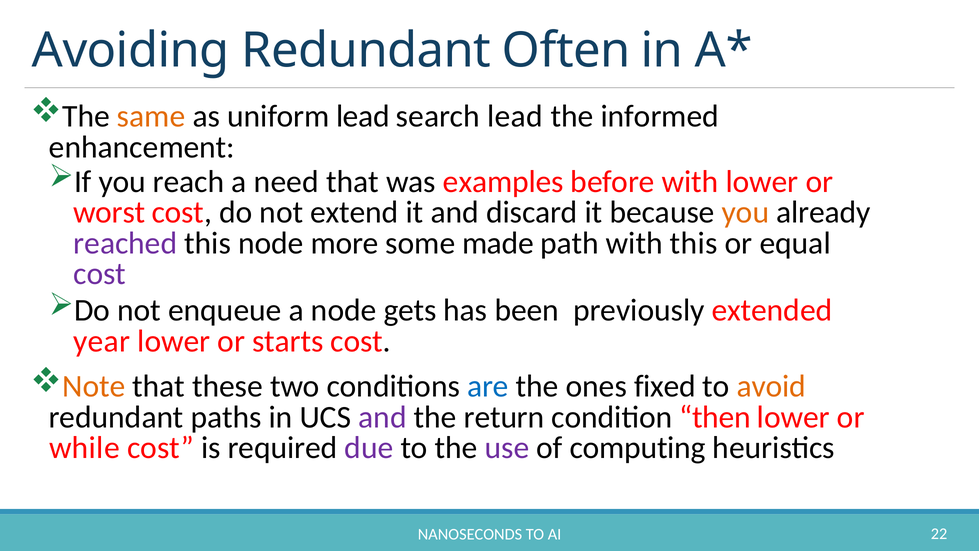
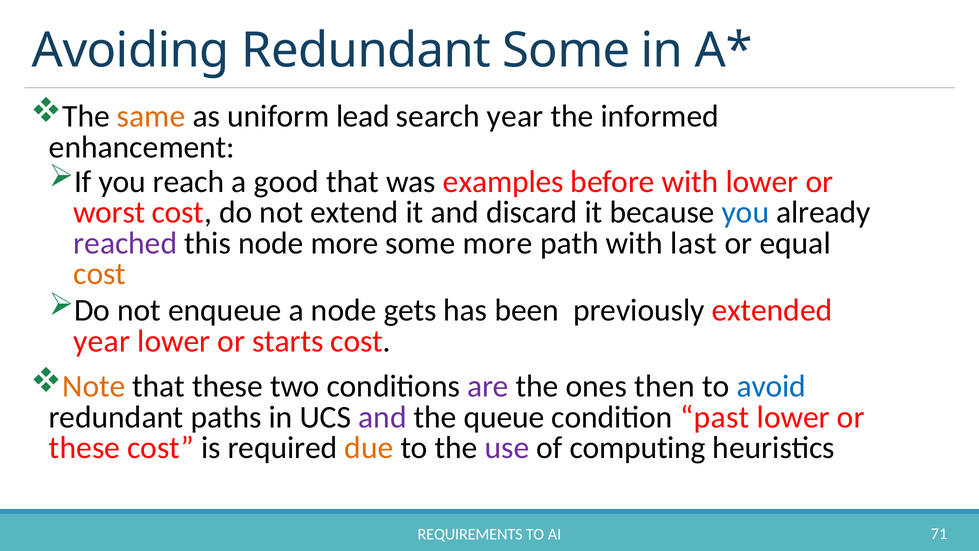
Redundant Often: Often -> Some (566, 50)
search lead: lead -> year (515, 116)
need: need -> good (286, 182)
you colour: orange -> blue (745, 212)
some made: made -> more (498, 243)
with this: this -> last (694, 243)
cost colour: purple -> orange (100, 274)
are colour: blue -> purple (488, 386)
fixed: fixed -> then (665, 386)
avoid colour: orange -> blue (771, 386)
return: return -> queue (504, 417)
then: then -> past (715, 417)
while: while -> these (85, 448)
due colour: purple -> orange (369, 448)
NANOSECONDS: NANOSECONDS -> REQUIREMENTS (470, 534)
22: 22 -> 71 (939, 533)
